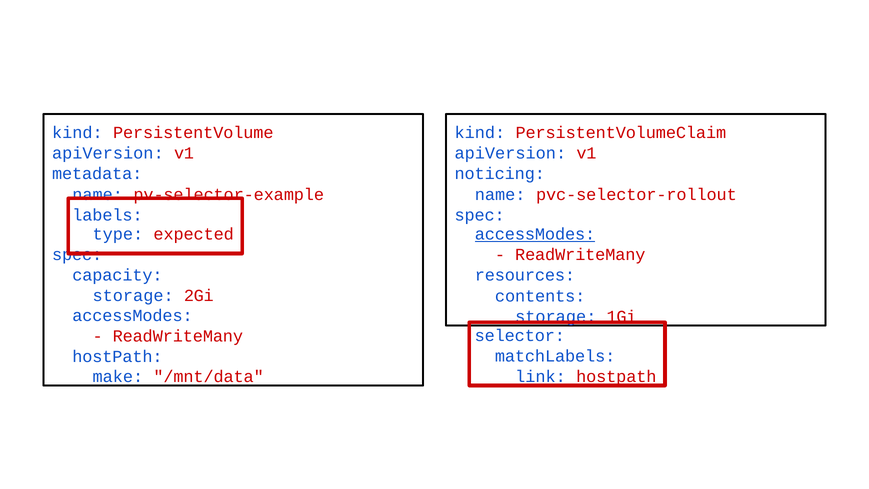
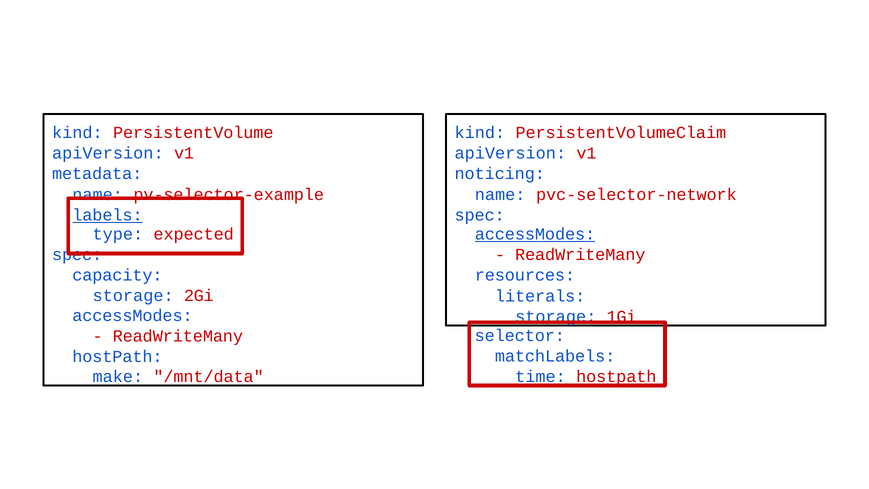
pvc-selector-rollout: pvc-selector-rollout -> pvc-selector-network (636, 195)
labels underline: none -> present (107, 215)
contents: contents -> literals (540, 296)
link: link -> time (541, 376)
